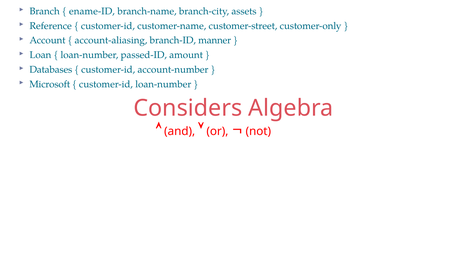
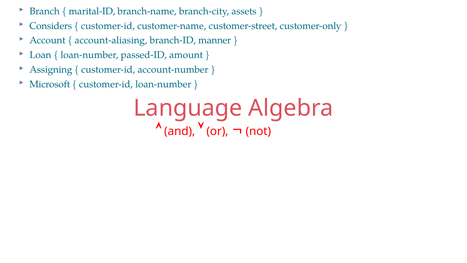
ename-ID: ename-ID -> marital-ID (92, 11)
Reference: Reference -> Considers (51, 26)
Databases: Databases -> Assigning (51, 70)
Considers: Considers -> Language (188, 108)
